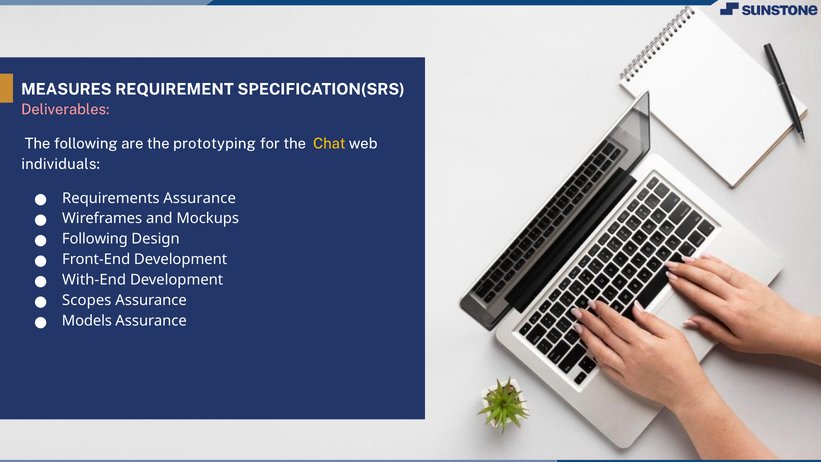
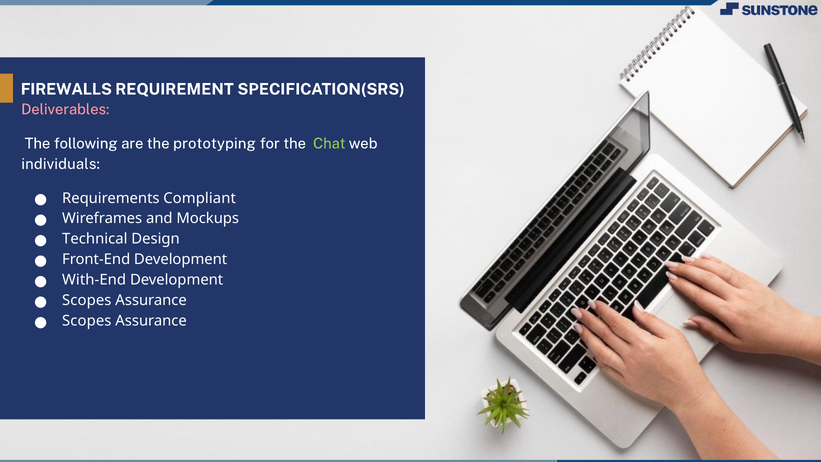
MEASURES: MEASURES -> FIREWALLS (66, 89)
Chat colour: yellow -> light green (329, 143)
Requirements Assurance: Assurance -> Compliant (200, 198)
Following: Following -> Technical (95, 239)
Models: Models -> Scopes (87, 321)
